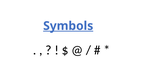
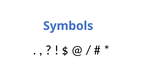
Symbols underline: present -> none (68, 26)
